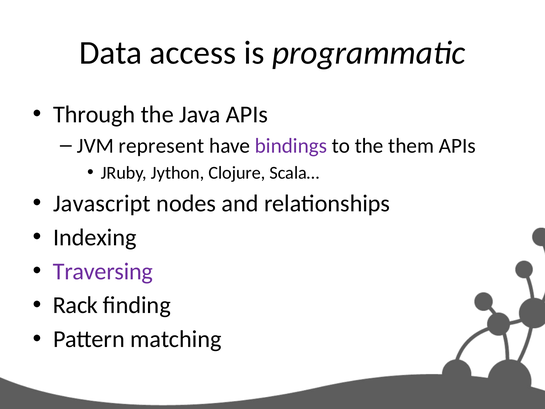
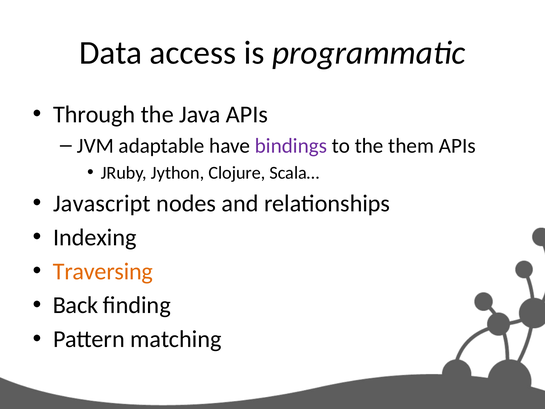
represent: represent -> adaptable (162, 146)
Traversing colour: purple -> orange (103, 271)
Rack: Rack -> Back (75, 305)
